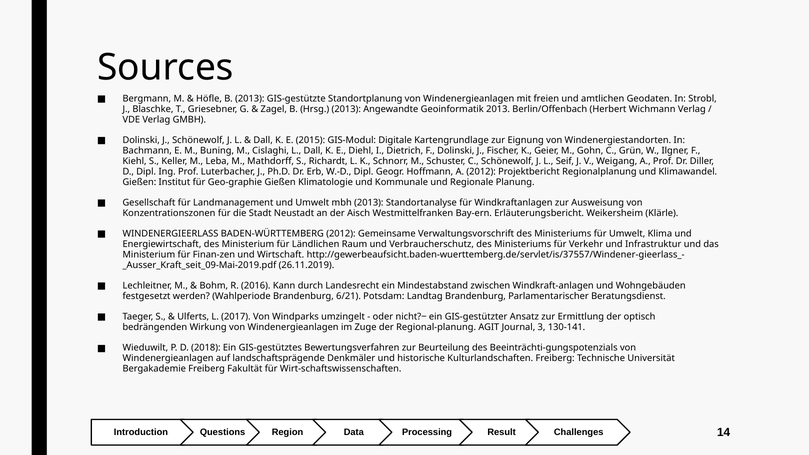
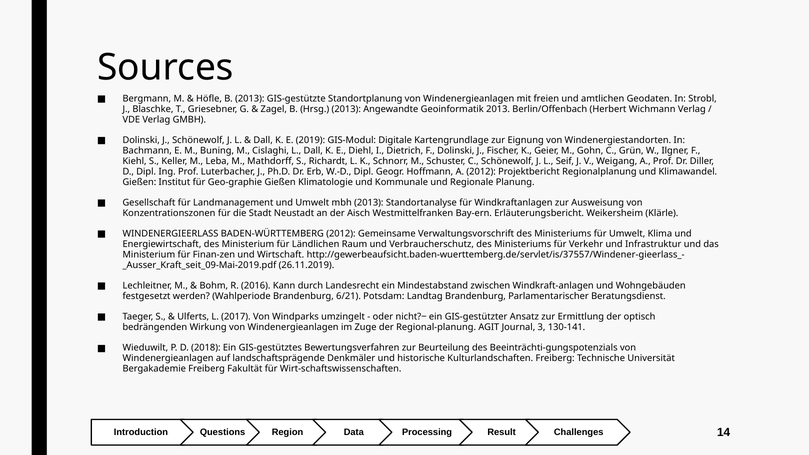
2015: 2015 -> 2019 (310, 140)
